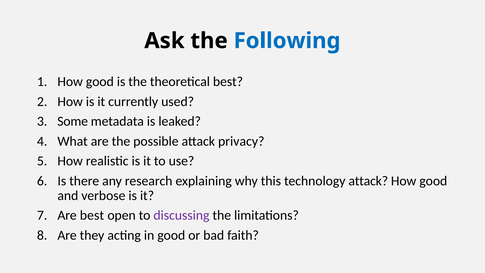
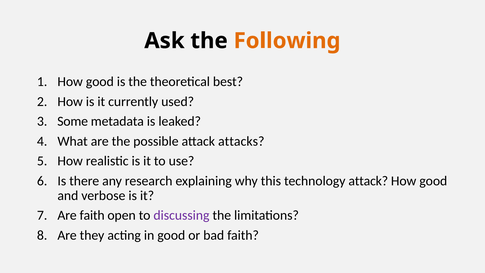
Following colour: blue -> orange (287, 41)
privacy: privacy -> attacks (241, 141)
Are best: best -> faith (92, 215)
